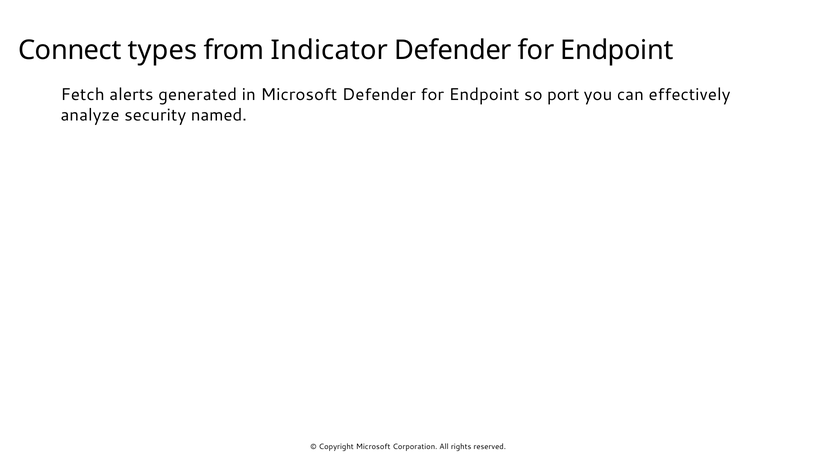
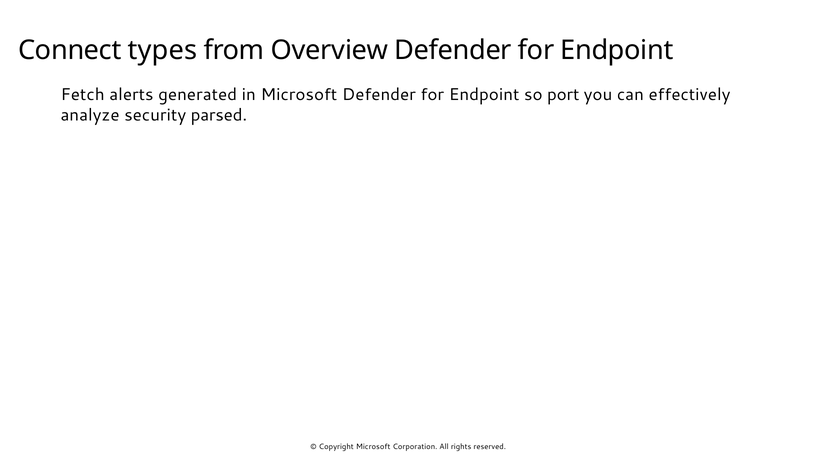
Indicator: Indicator -> Overview (330, 50)
named: named -> parsed (219, 115)
